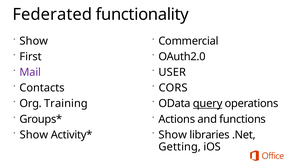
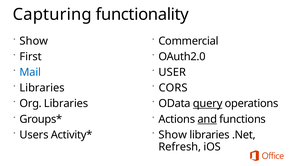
Federated: Federated -> Capturing (52, 14)
Mail colour: purple -> blue (30, 72)
Contacts: Contacts -> Libraries (42, 88)
Org Training: Training -> Libraries (66, 103)
and underline: none -> present (207, 119)
Show: Show -> Users (34, 134)
Getting: Getting -> Refresh (180, 146)
